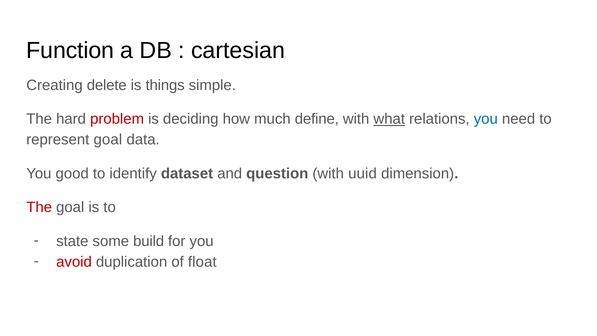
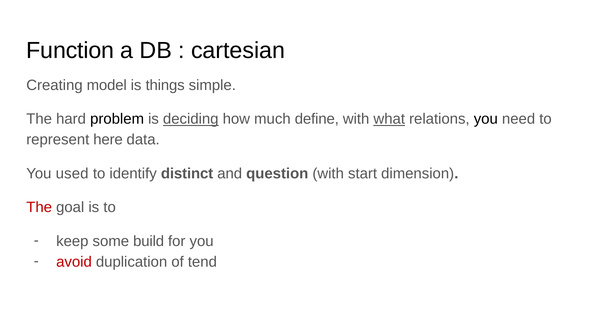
delete: delete -> model (107, 85)
problem colour: red -> black (117, 119)
deciding underline: none -> present (191, 119)
you colour: blue -> black (486, 119)
represent goal: goal -> here (108, 140)
good: good -> used (72, 173)
dataset: dataset -> distinct (187, 173)
uuid: uuid -> start (363, 173)
state: state -> keep (72, 241)
float: float -> tend (202, 262)
